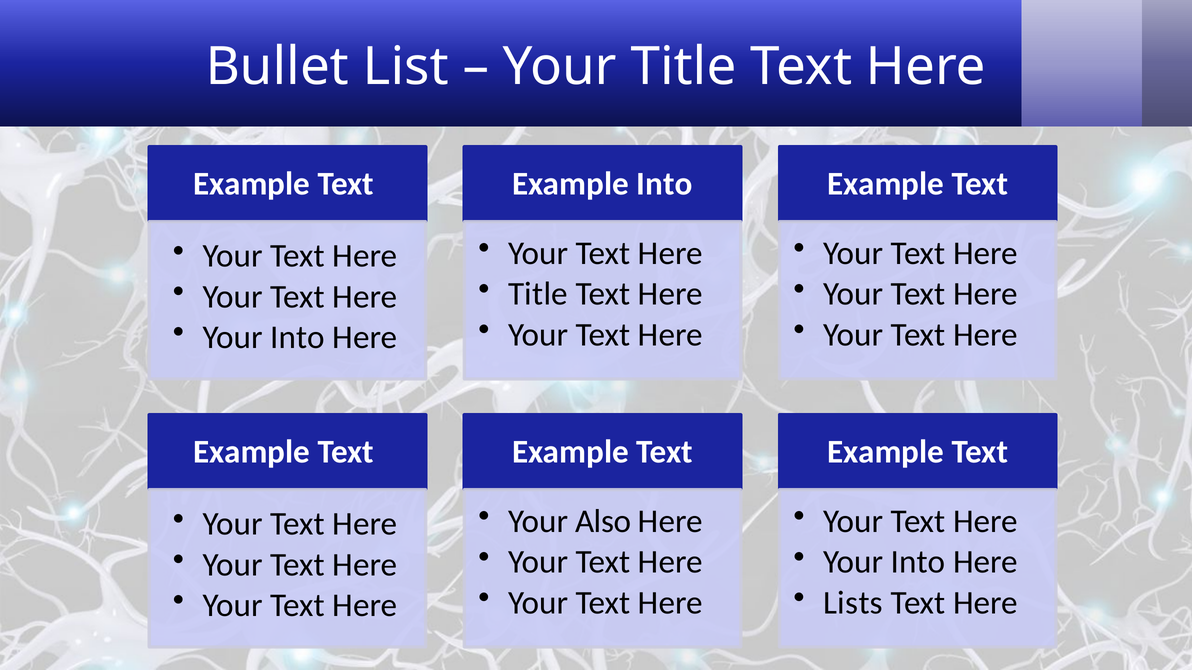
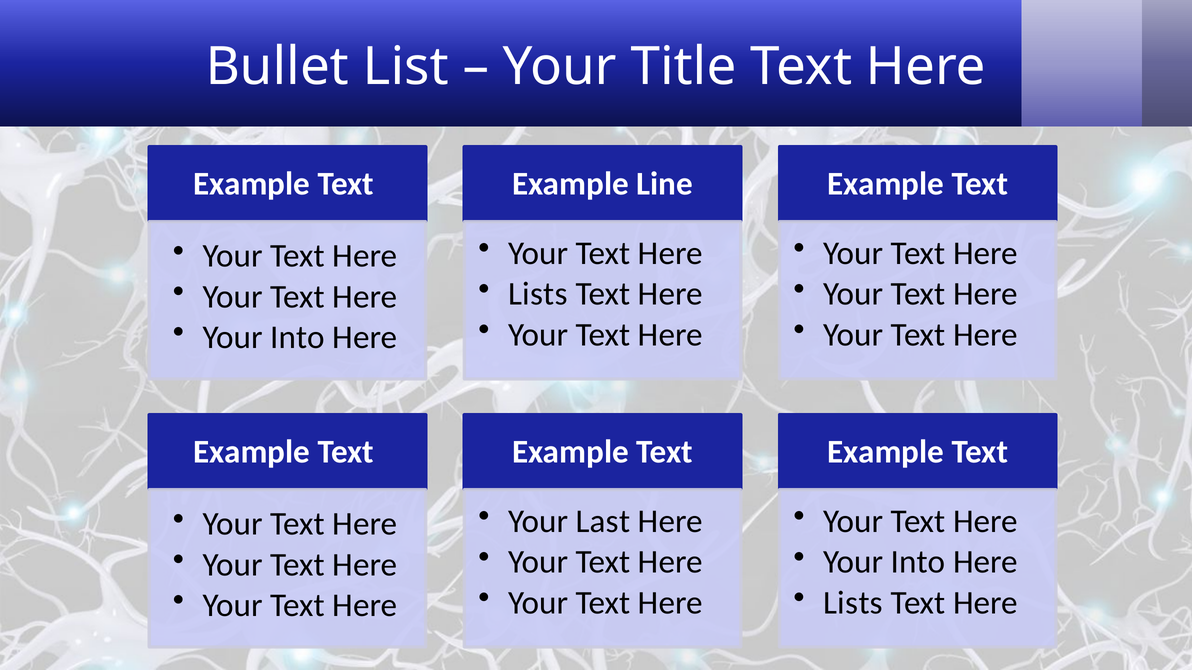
Into: Into -> Line (665, 184)
Title: Title -> Lists (538, 294)
Also: Also -> Last (603, 522)
